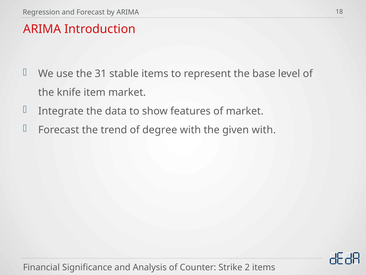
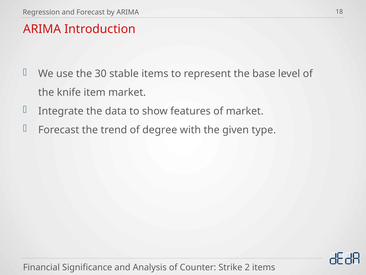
31: 31 -> 30 (101, 74)
given with: with -> type (264, 130)
